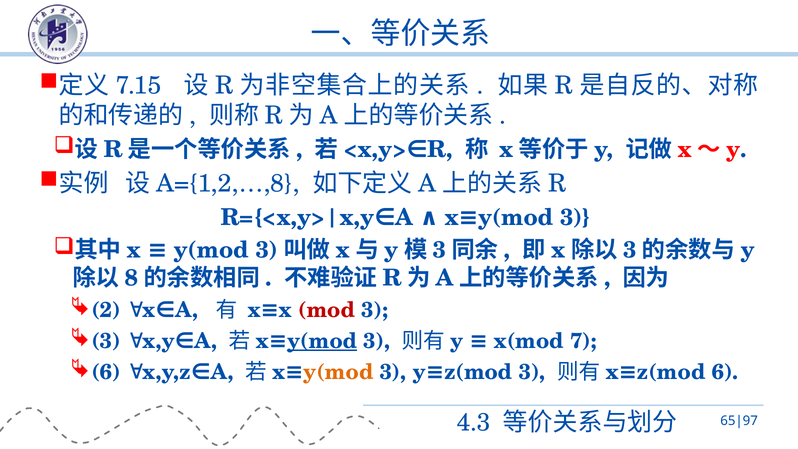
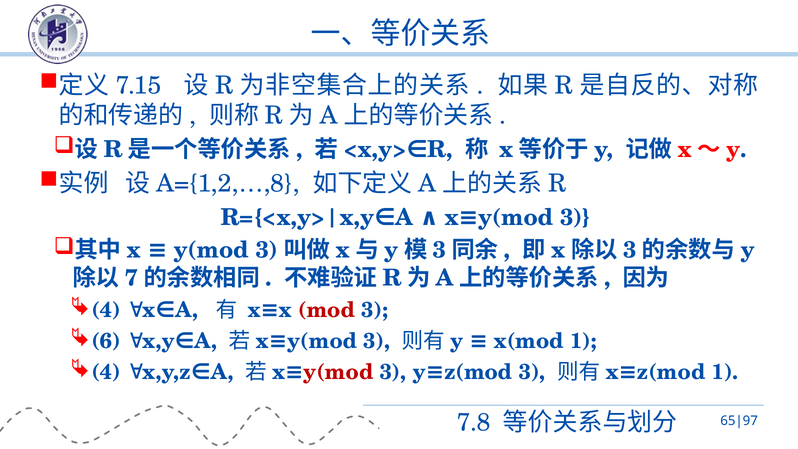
8: 8 -> 7 (131, 278)
2: 2 -> 4 (106, 310)
3: 3 -> 6 (106, 341)
y(mod underline: present -> none (322, 341)
x(mod 7: 7 -> 1 (584, 341)
6: 6 -> 4 (106, 372)
y(mod colour: orange -> red (338, 372)
6: 6 -> 1 (725, 372)
4.3: 4.3 -> 7.8 (474, 423)
